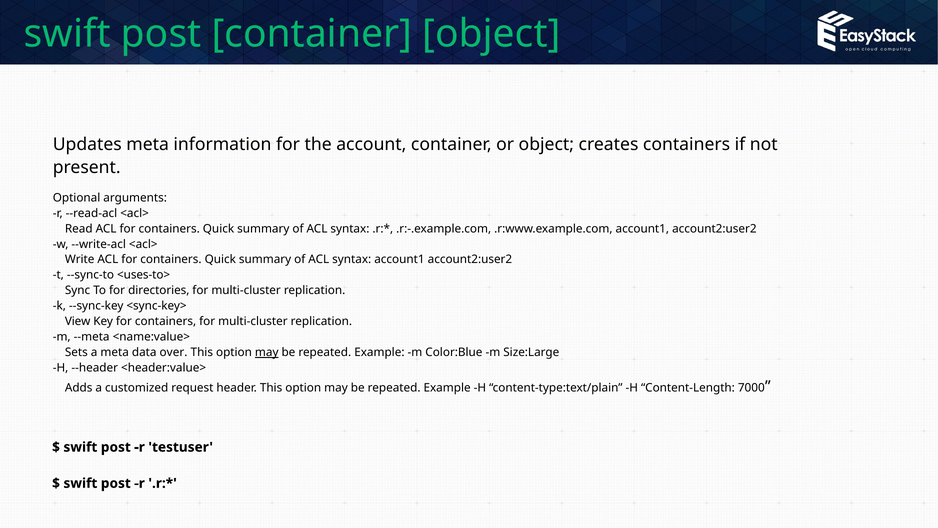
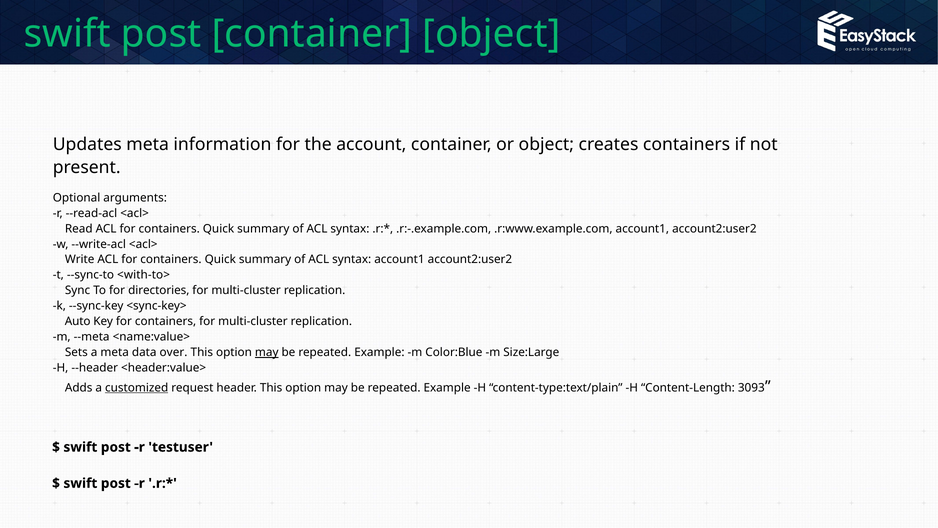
<uses-to>: <uses-to> -> <with-to> (144, 275)
View: View -> Auto (78, 321)
customized underline: none -> present (137, 388)
7000: 7000 -> 3093 (751, 388)
